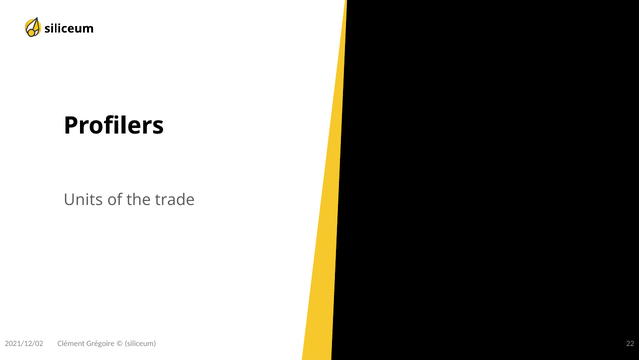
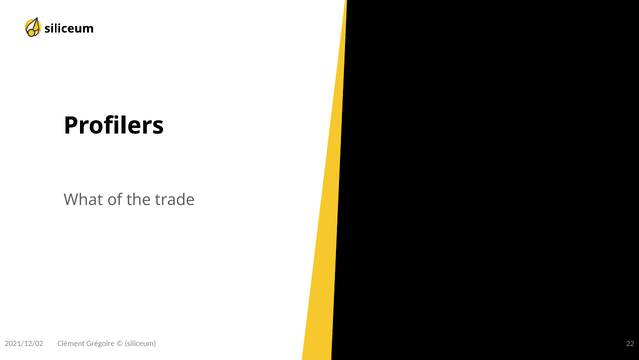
Units: Units -> What (83, 200)
